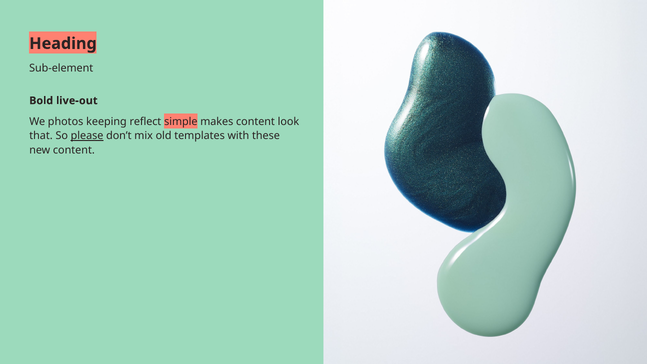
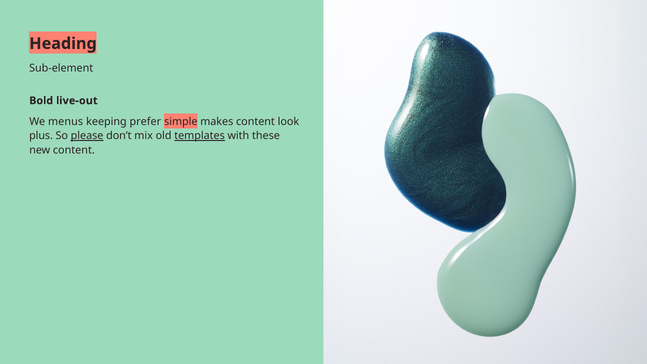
photos: photos -> menus (66, 122)
reflect: reflect -> prefer (145, 122)
that: that -> plus (41, 136)
templates underline: none -> present (200, 136)
